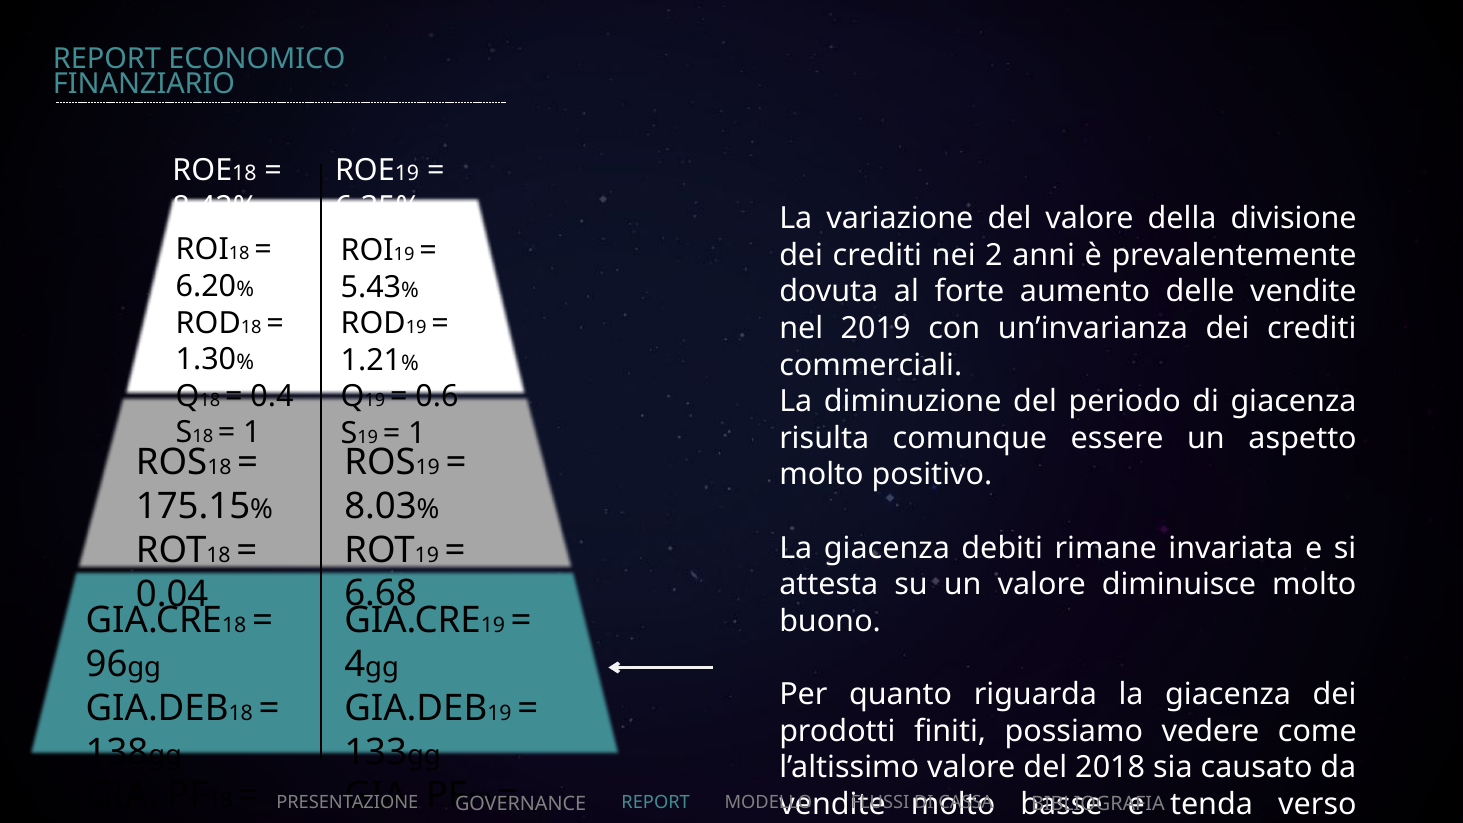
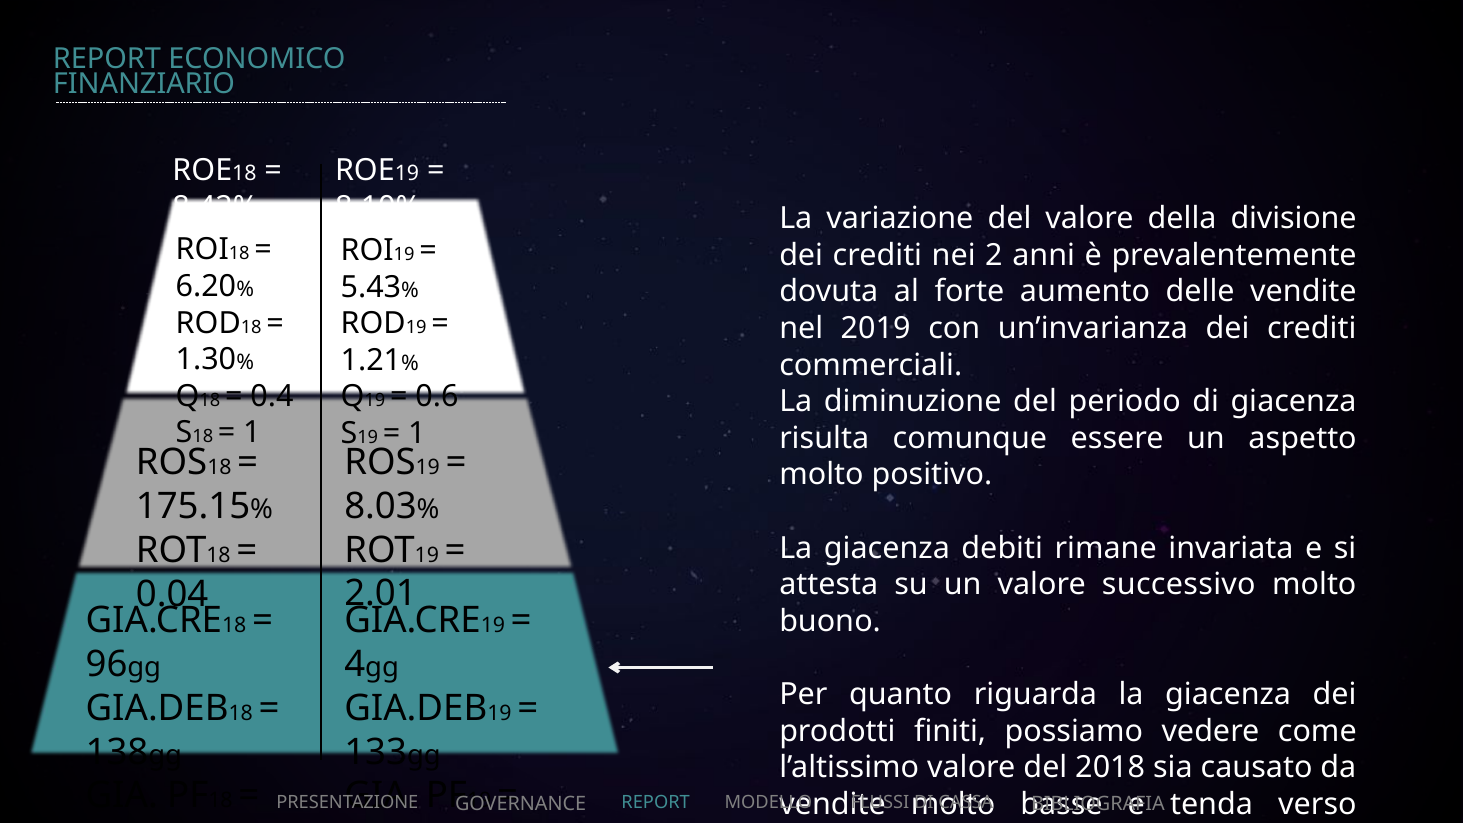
6.35%: 6.35% -> 8.10% (378, 207)
valore diminuisce: diminuisce -> successivo (1179, 585)
6.68: 6.68 -> 2.01 (381, 594)
